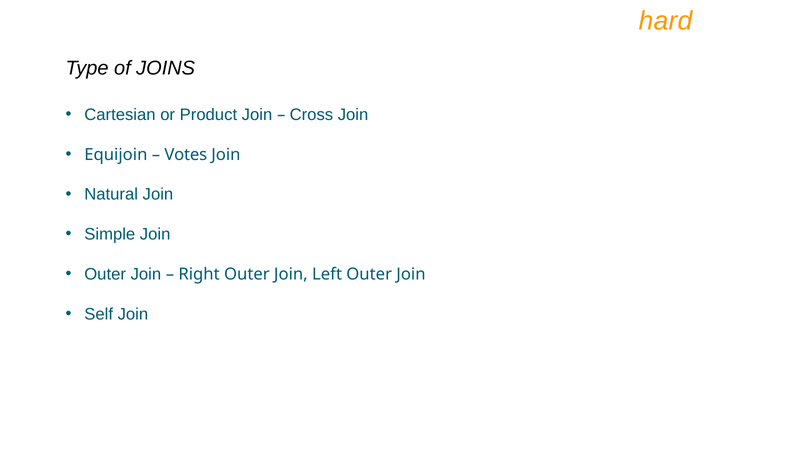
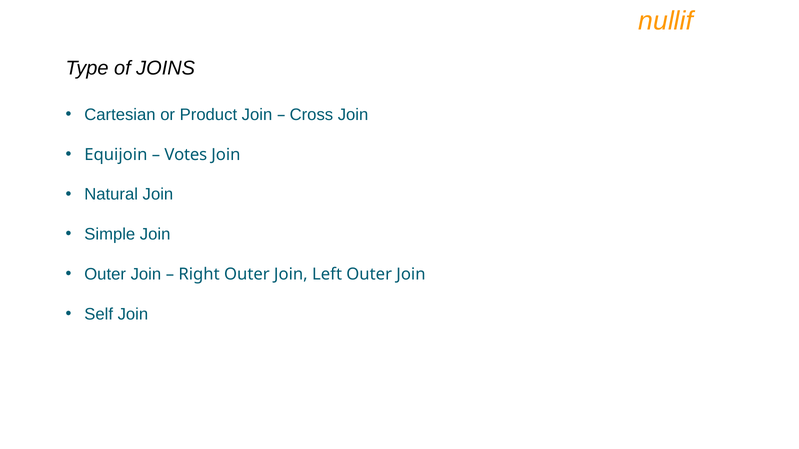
hard: hard -> nullif (666, 21)
